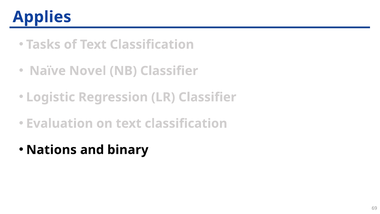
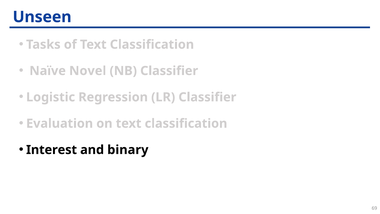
Applies: Applies -> Unseen (42, 17)
Nations: Nations -> Interest (52, 150)
